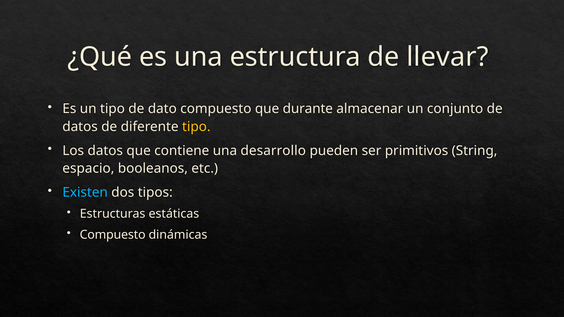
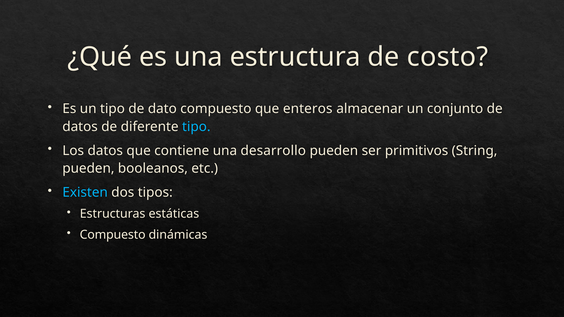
llevar: llevar -> costo (448, 57)
durante: durante -> enteros (308, 109)
tipo colour: yellow -> light blue (196, 127)
espacio: espacio -> pueden (88, 169)
